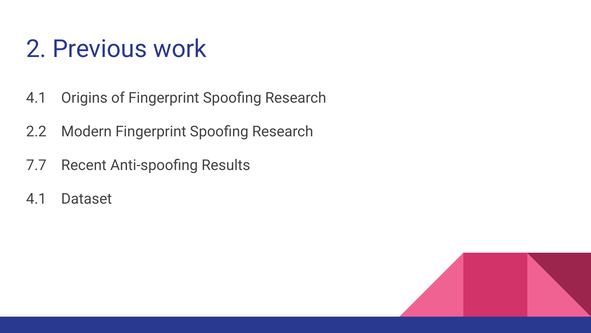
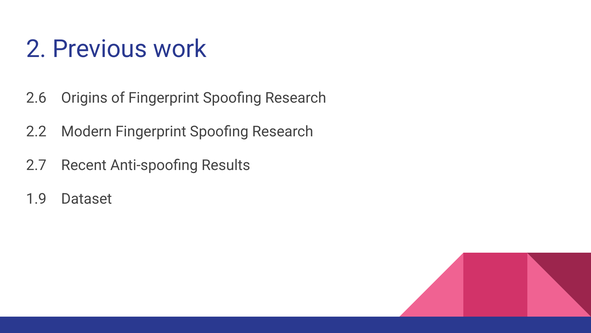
4.1: 4.1 -> 2.6 (36, 98)
7.7: 7.7 -> 2.7 (36, 165)
4.1: 4.1 -> 1.9 (36, 198)
